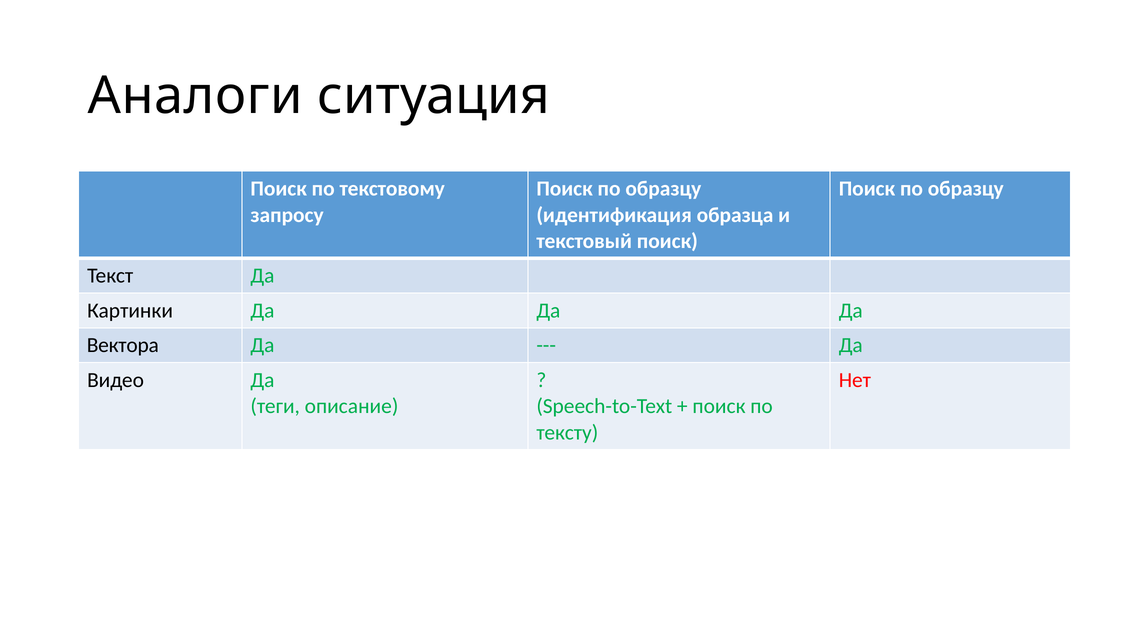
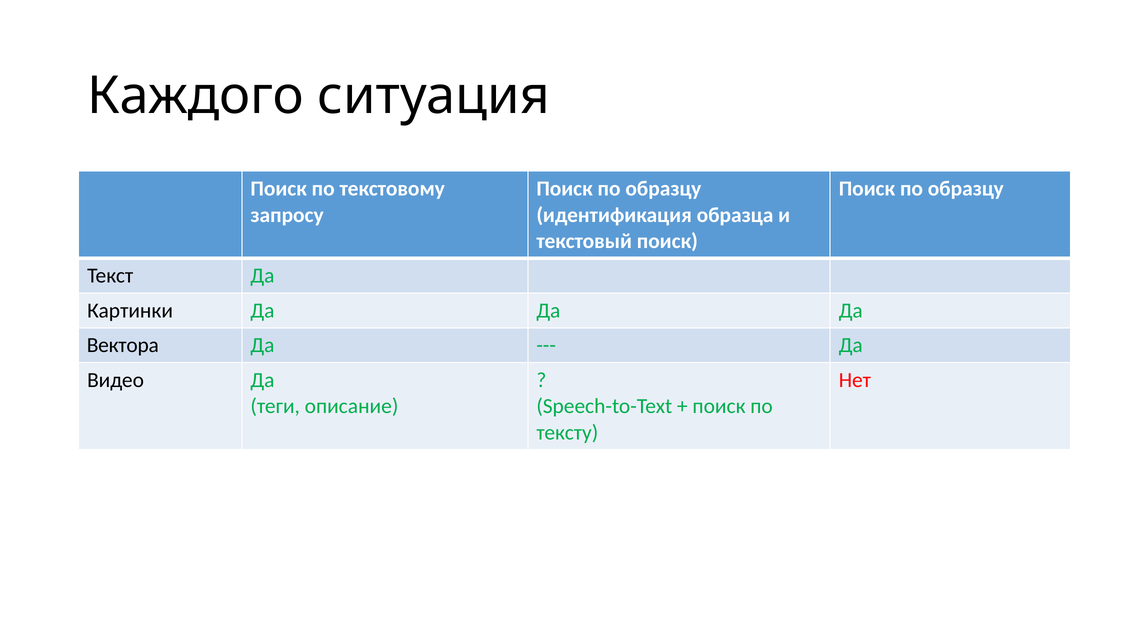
Аналоги: Аналоги -> Каждого (196, 96)
